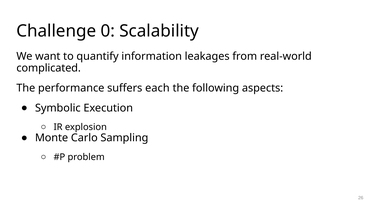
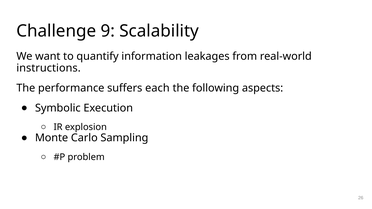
0: 0 -> 9 (108, 31)
complicated: complicated -> instructions (49, 68)
